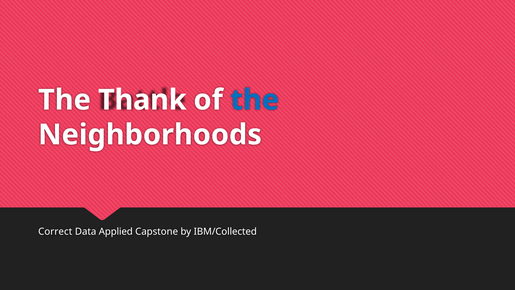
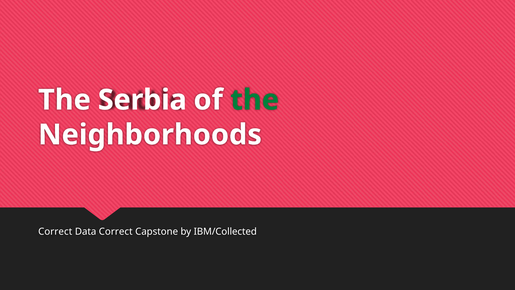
Thank: Thank -> Serbia (142, 100)
the colour: blue -> green (255, 100)
Data Applied: Applied -> Correct (116, 231)
